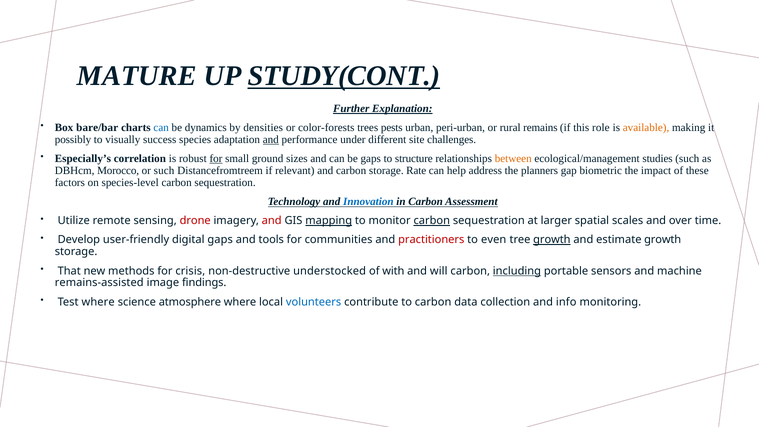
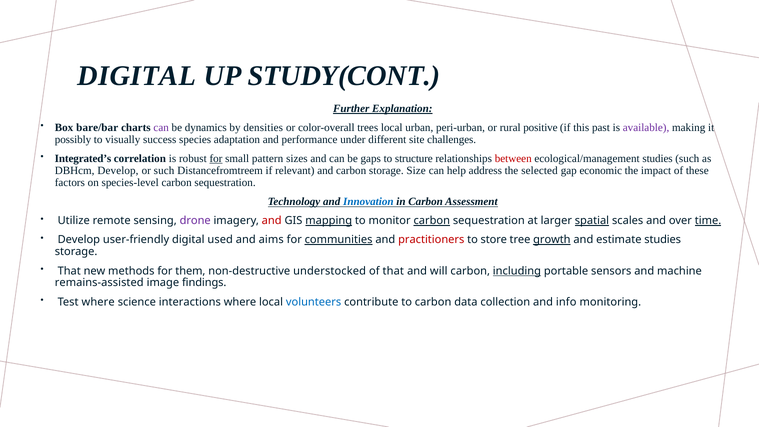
MATURE: MATURE -> DIGITAL (137, 76)
STUDY(CONT underline: present -> none (344, 76)
can colour: blue -> purple (161, 128)
color-forests: color-forests -> color-overall (326, 128)
trees pests: pests -> local (392, 128)
remains: remains -> positive (540, 128)
role: role -> past (601, 128)
available colour: orange -> purple (646, 128)
and underline: present -> none (271, 140)
Especially’s: Especially’s -> Integrated’s (83, 159)
ground: ground -> pattern (268, 159)
between colour: orange -> red (513, 159)
DBHcm Morocco: Morocco -> Develop (118, 171)
Rate: Rate -> Size (416, 171)
planners: planners -> selected (539, 171)
biometric: biometric -> economic (601, 171)
drone colour: red -> purple (195, 221)
spatial underline: none -> present (592, 221)
time underline: none -> present (708, 221)
digital gaps: gaps -> used (220, 240)
tools: tools -> aims (271, 240)
communities underline: none -> present (339, 240)
even: even -> store (494, 240)
estimate growth: growth -> studies (663, 240)
crisis: crisis -> them (190, 271)
of with: with -> that (393, 271)
atmosphere: atmosphere -> interactions (190, 302)
